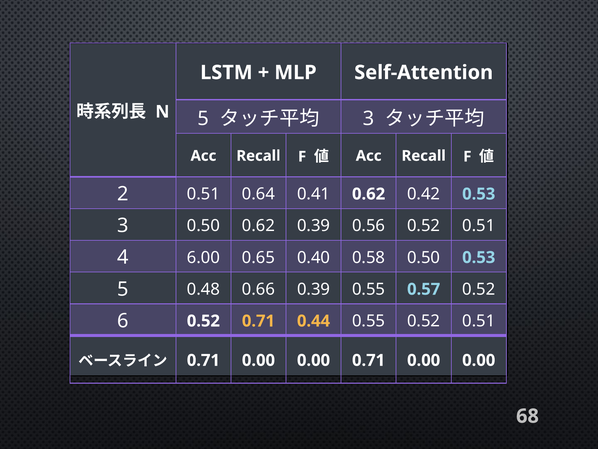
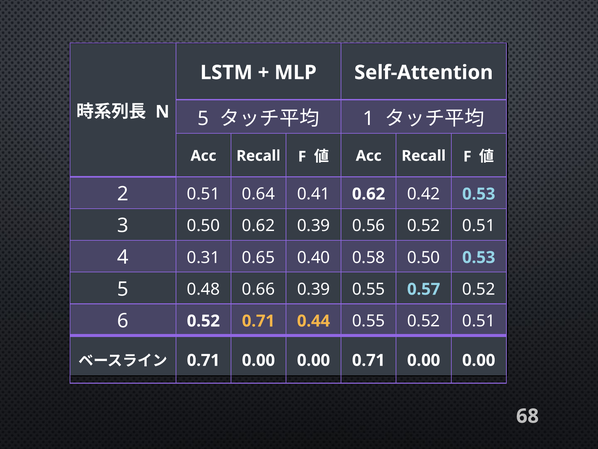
3: 3 -> 1 (369, 118)
6.00: 6.00 -> 0.31 (203, 257)
